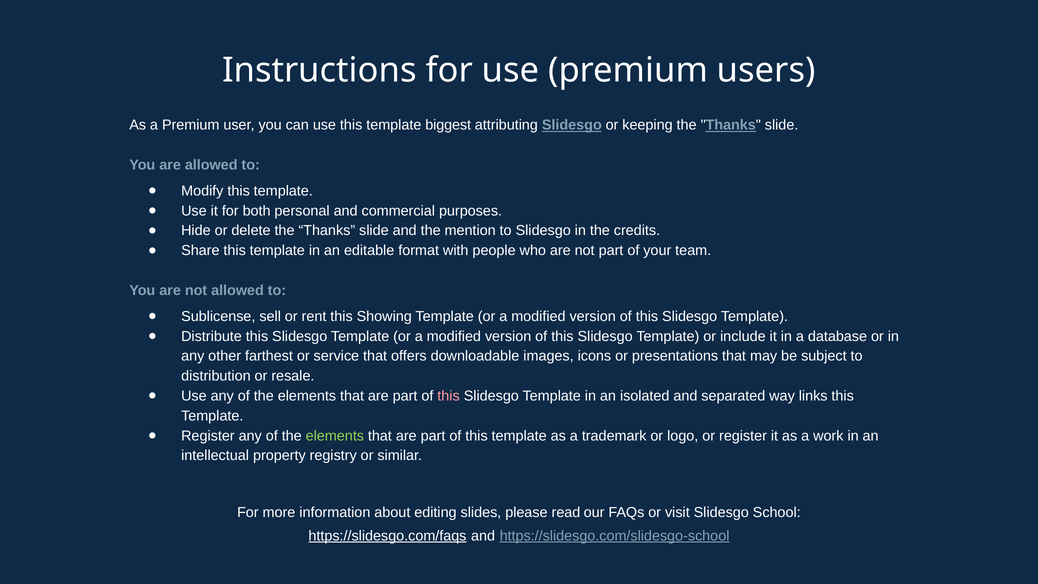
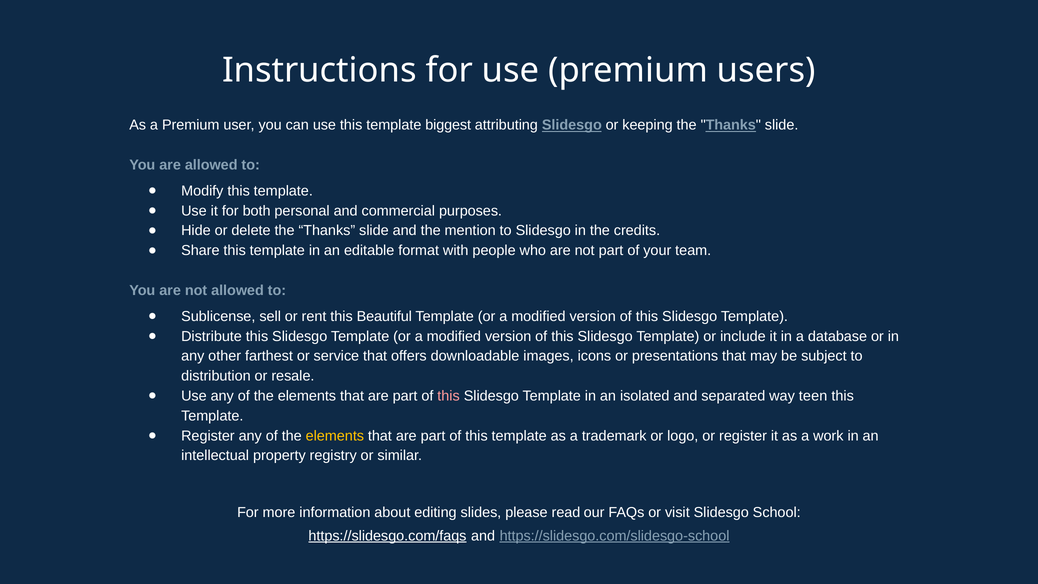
Showing: Showing -> Beautiful (384, 316)
links: links -> teen (813, 396)
elements colour: light green -> yellow (335, 436)
